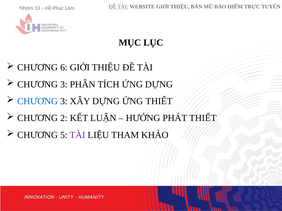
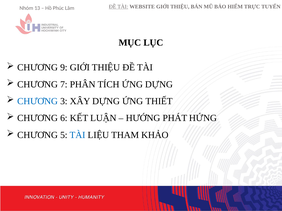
6: 6 -> 9 (64, 68)
3: 3 -> 7 (64, 85)
2: 2 -> 6 (64, 118)
PHÁT THIẾT: THIẾT -> HỨNG (203, 118)
TÀI colour: purple -> blue (78, 135)
